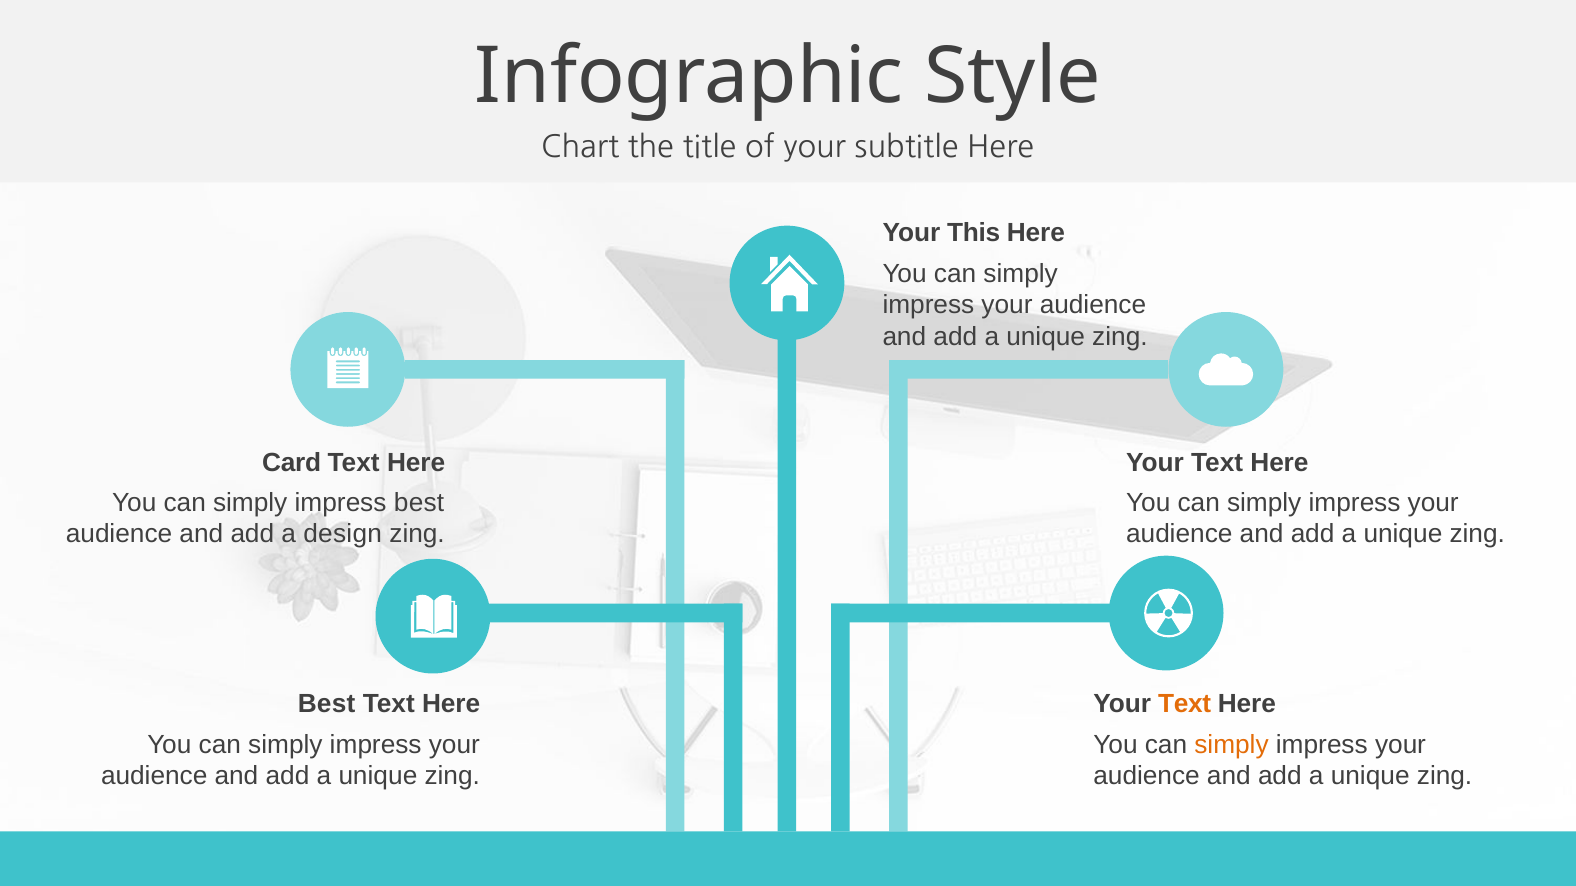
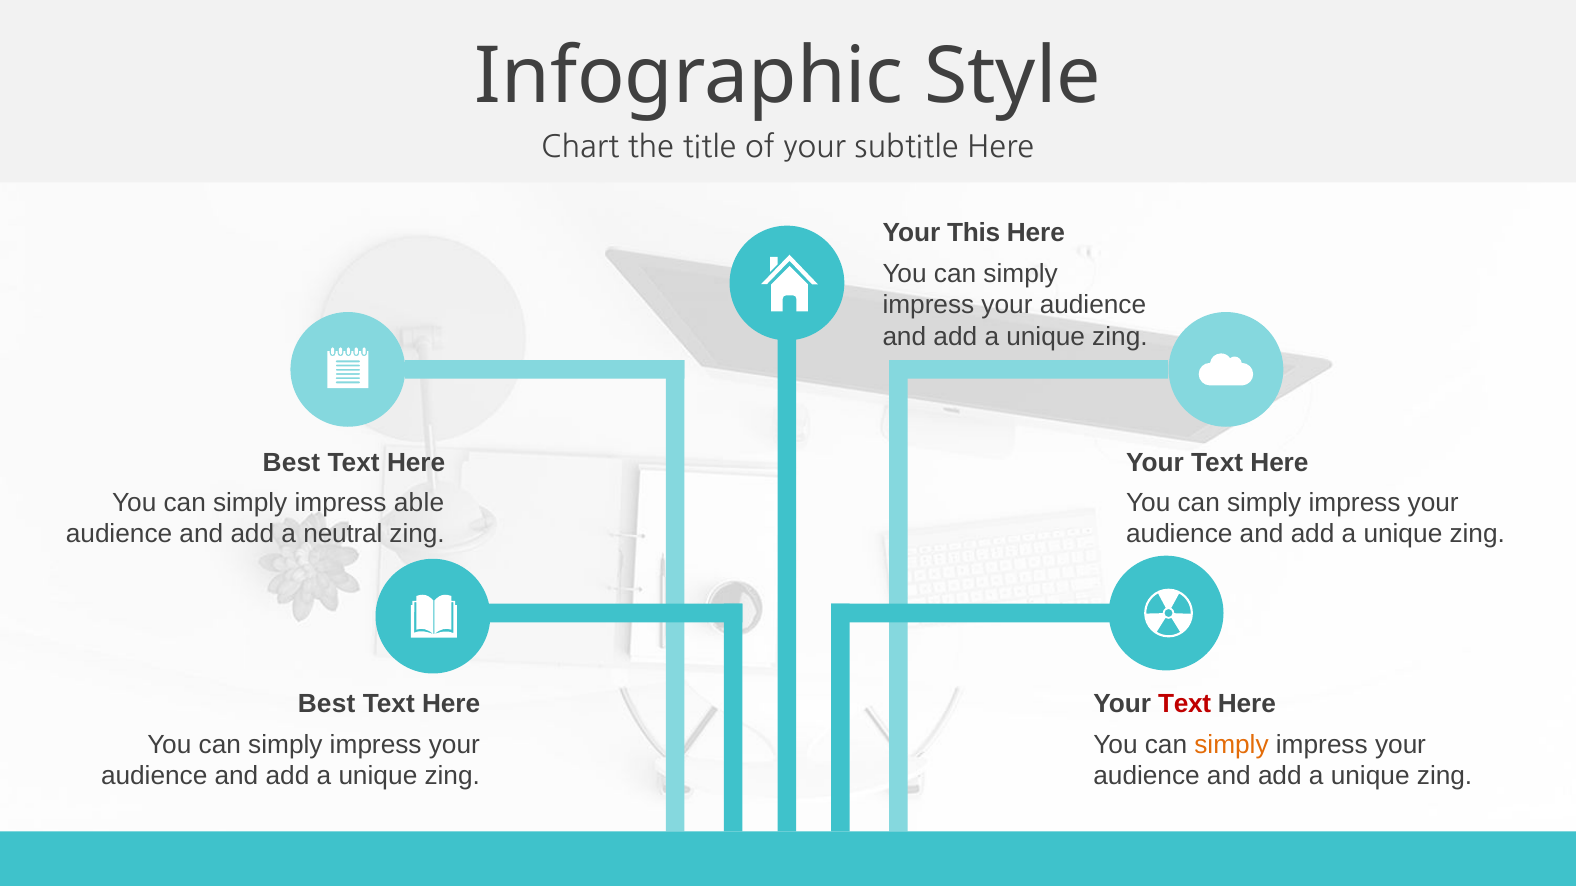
Card: Card -> Best (291, 463)
impress best: best -> able (419, 503)
design: design -> neutral (343, 535)
Text colour: orange -> red (1185, 705)
